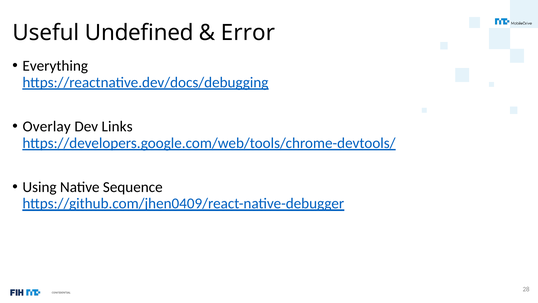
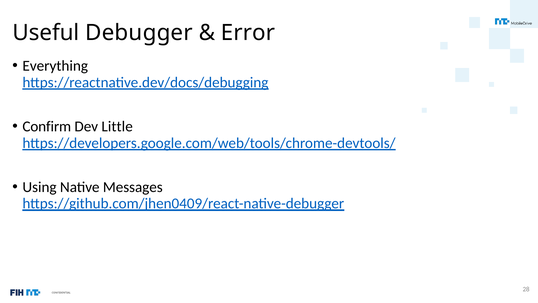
Undefined: Undefined -> Debugger (139, 33)
Overlay: Overlay -> Confirm (47, 126)
Links: Links -> Little (117, 126)
Sequence: Sequence -> Messages (133, 187)
